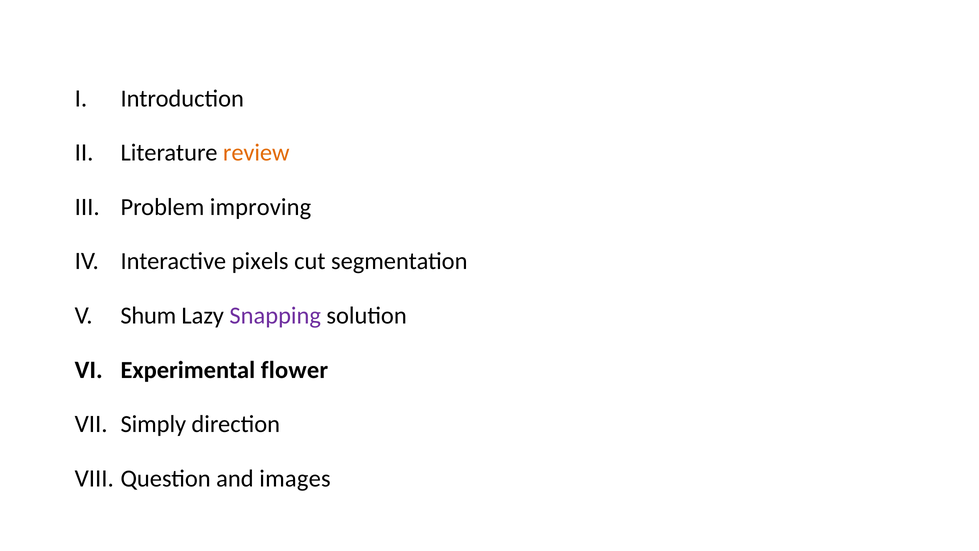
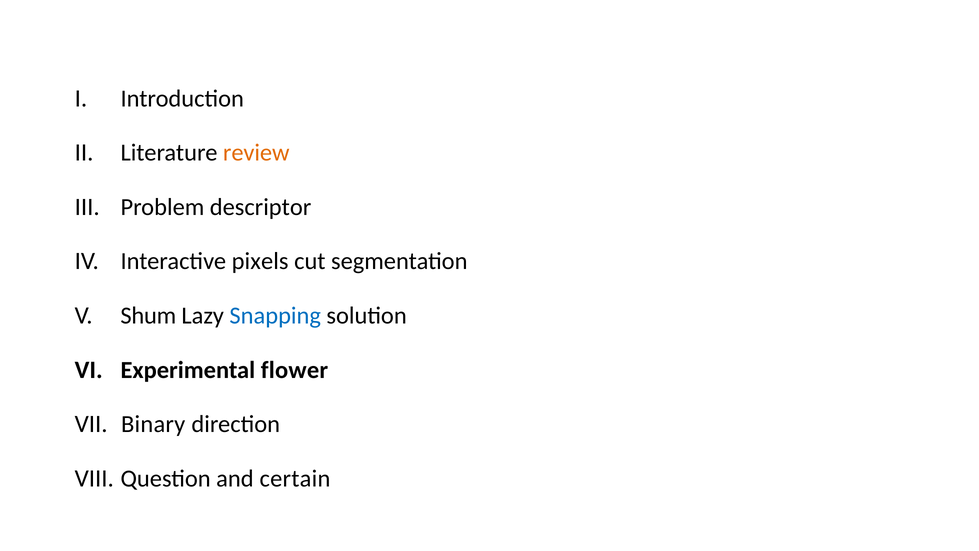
improving: improving -> descriptor (261, 207)
Snapping colour: purple -> blue (275, 315)
Simply: Simply -> Binary (153, 424)
images: images -> certain (295, 478)
